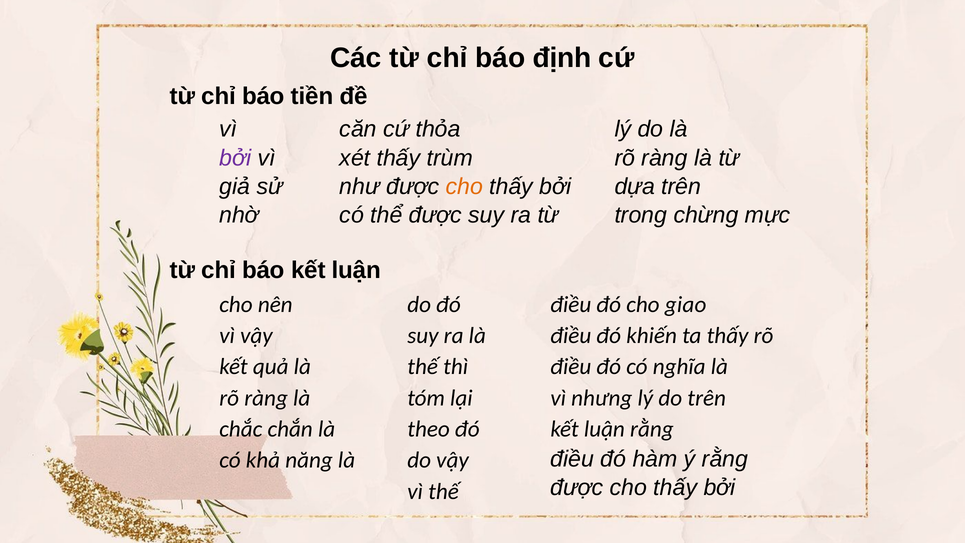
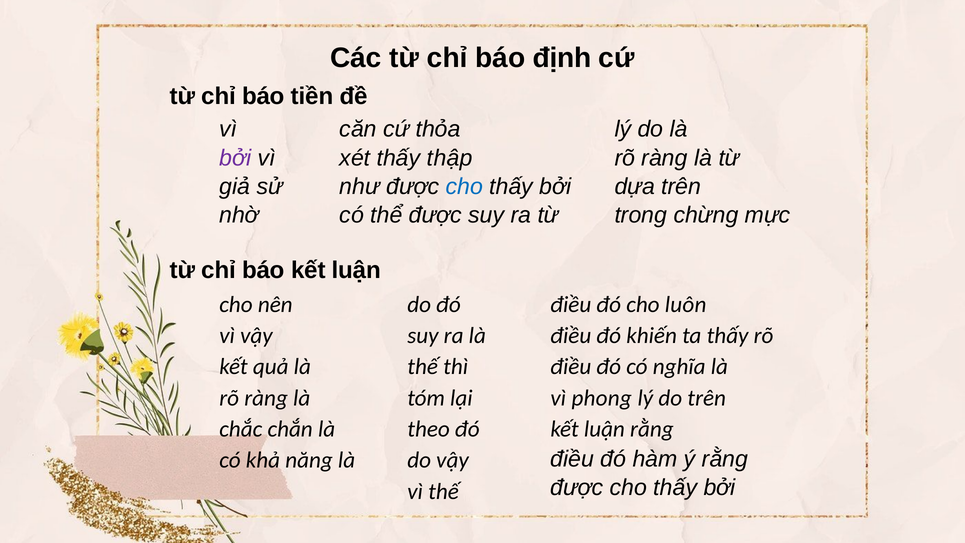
trùm: trùm -> thập (450, 158)
cho colour: orange -> blue (464, 186)
giao: giao -> luôn (686, 304)
nhưng: nhưng -> phong (602, 398)
